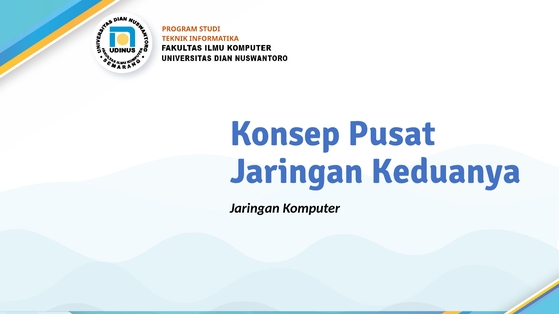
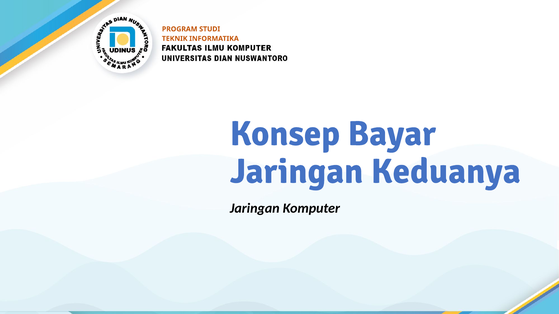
Pusat: Pusat -> Bayar (392, 134)
